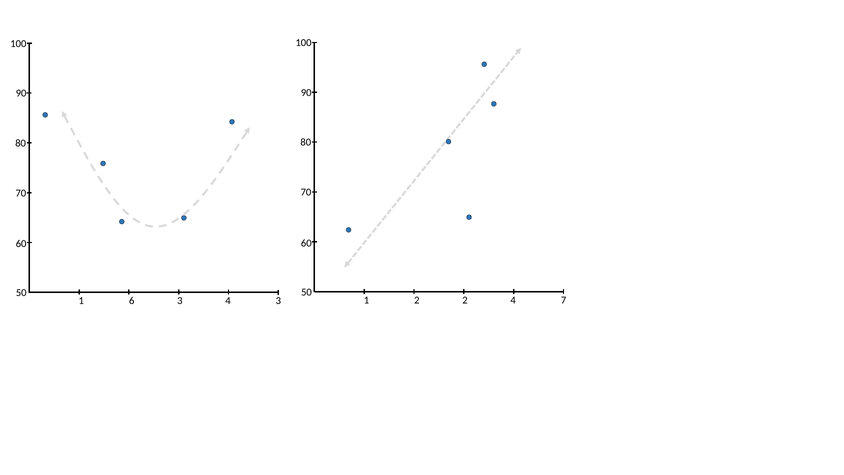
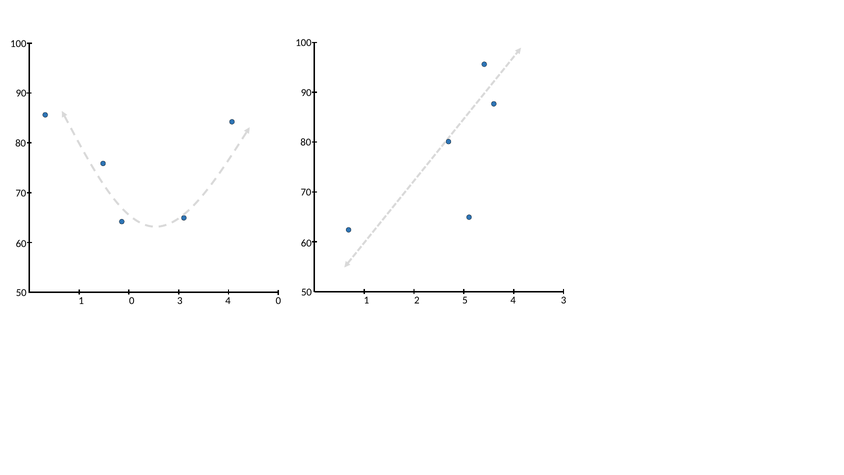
2 2: 2 -> 5 (465, 300)
4 7: 7 -> 3 (564, 300)
1 6: 6 -> 0 (132, 301)
4 3: 3 -> 0 (278, 301)
